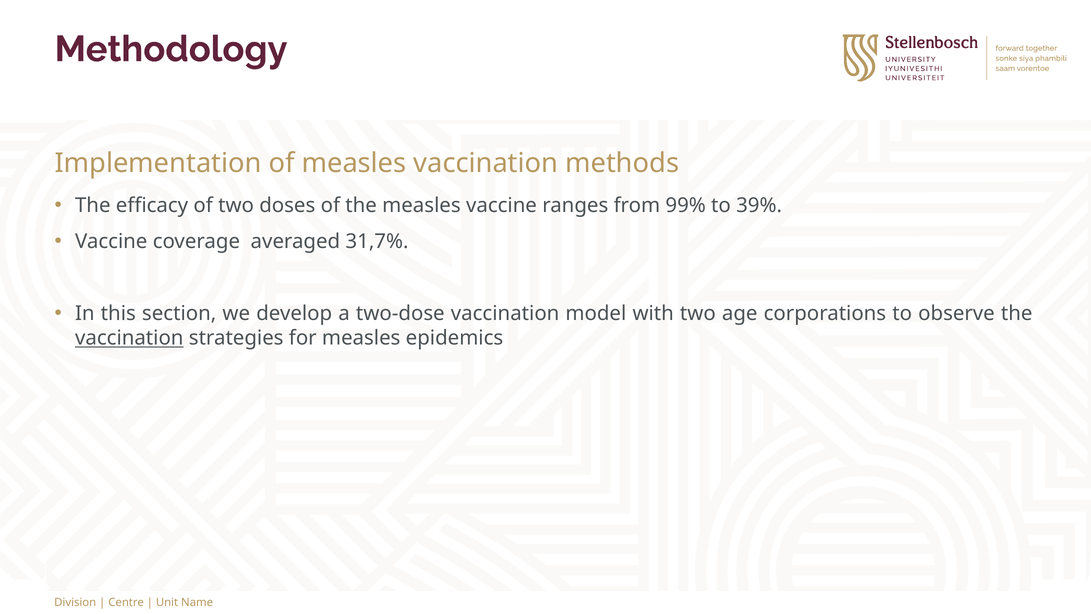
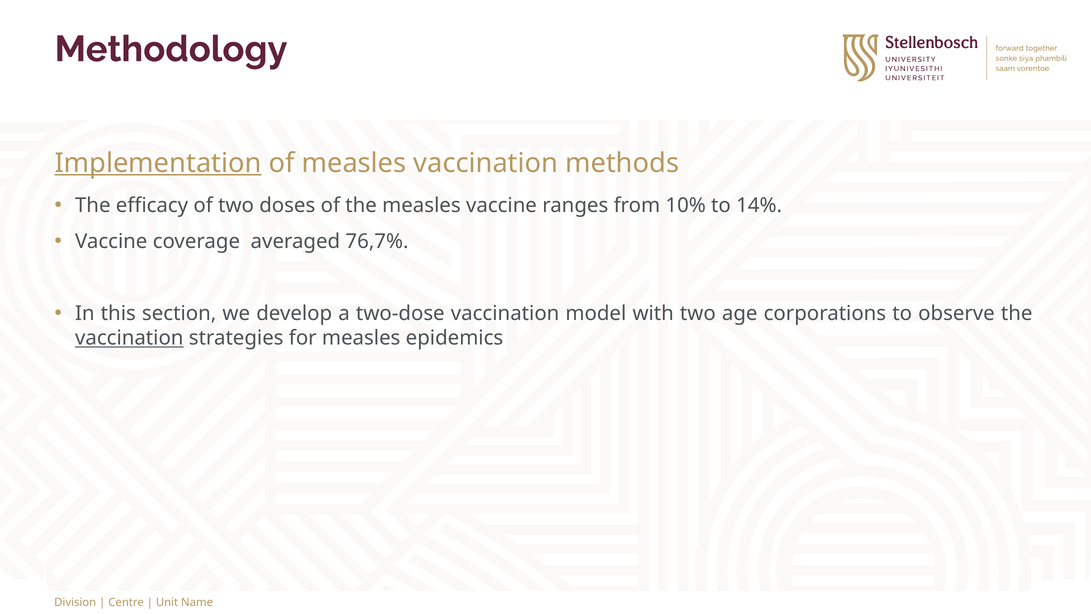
Implementation underline: none -> present (158, 163)
99%: 99% -> 10% (686, 206)
39%: 39% -> 14% (759, 206)
31,7%: 31,7% -> 76,7% (377, 242)
